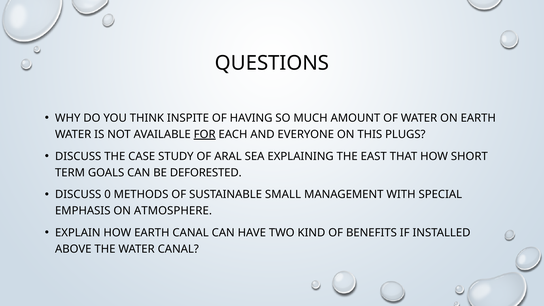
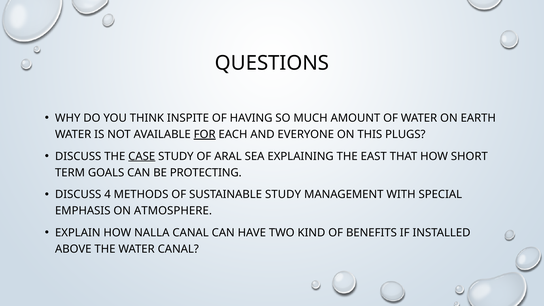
CASE underline: none -> present (142, 156)
DEFORESTED: DEFORESTED -> PROTECTING (206, 173)
0: 0 -> 4 (108, 195)
SUSTAINABLE SMALL: SMALL -> STUDY (283, 195)
HOW EARTH: EARTH -> NALLA (152, 233)
